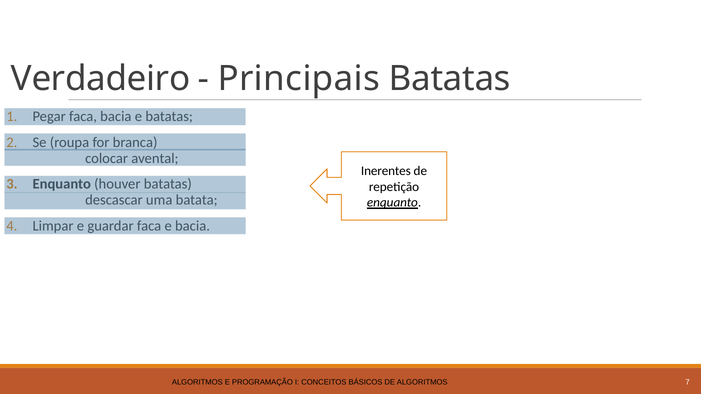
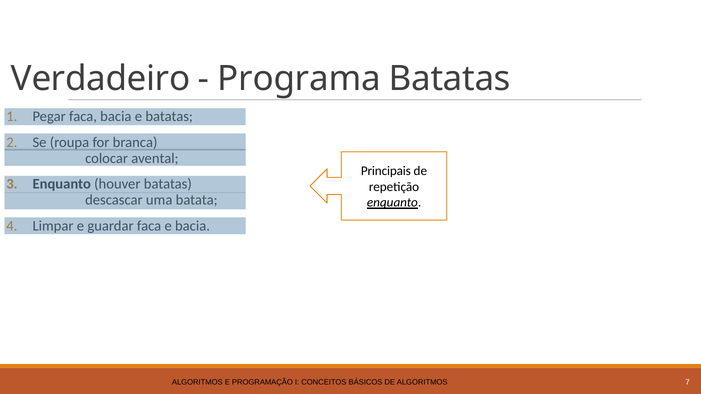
Principais: Principais -> Programa (299, 79)
Inerentes: Inerentes -> Principais (386, 171)
